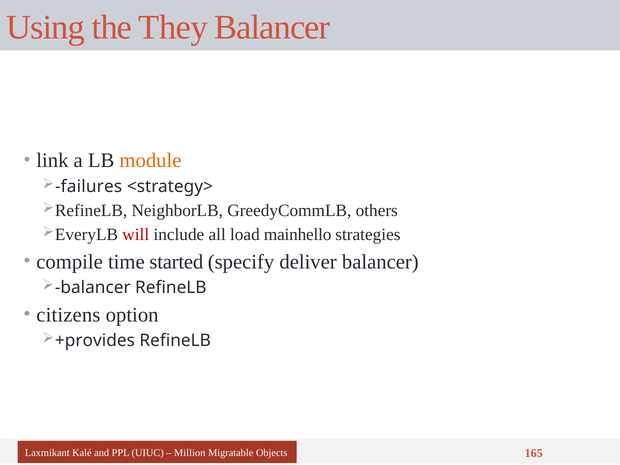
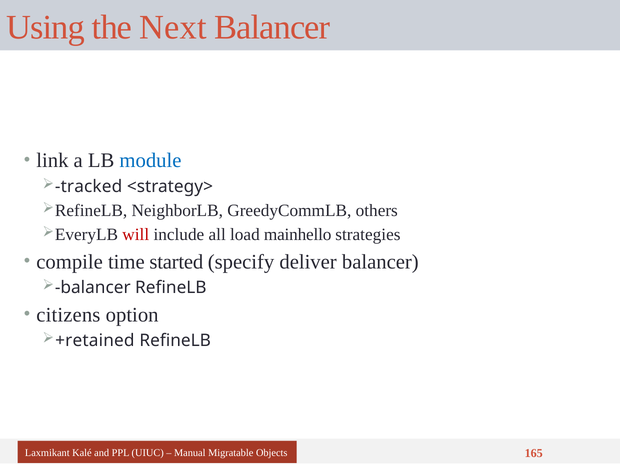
They: They -> Next (173, 28)
module colour: orange -> blue (150, 160)
failures: failures -> tracked (89, 186)
+provides: +provides -> +retained (95, 341)
Million: Million -> Manual (190, 453)
